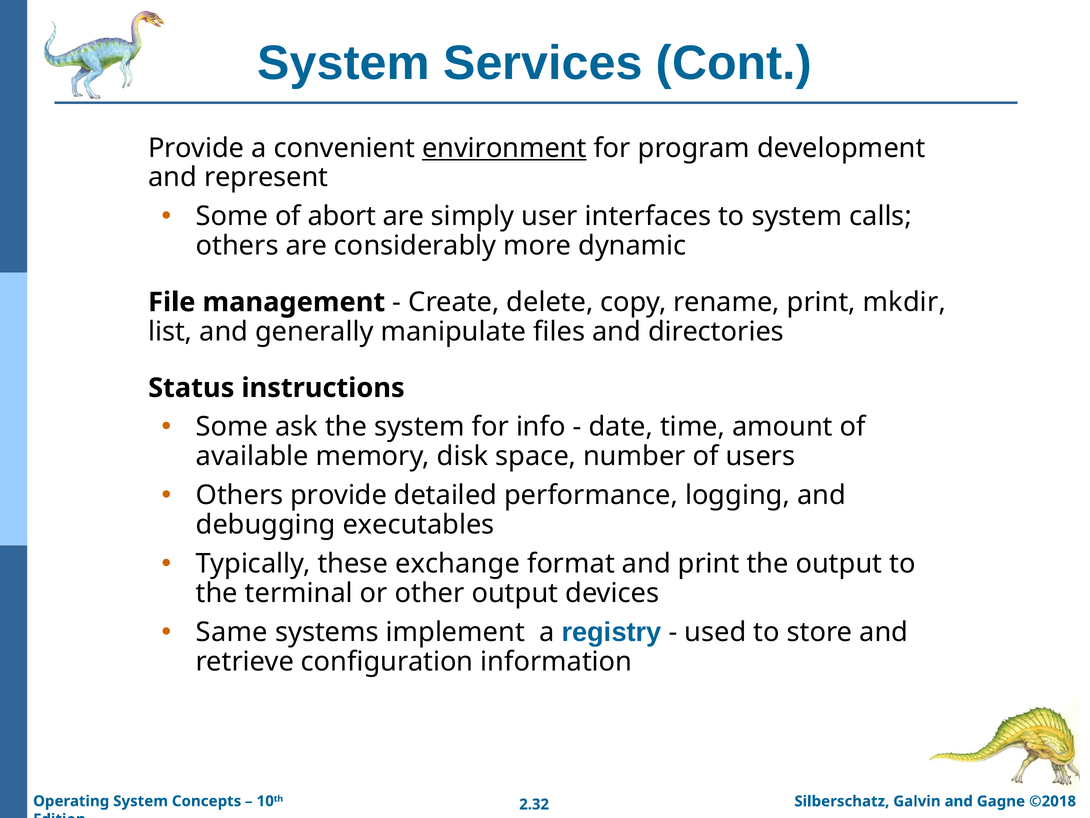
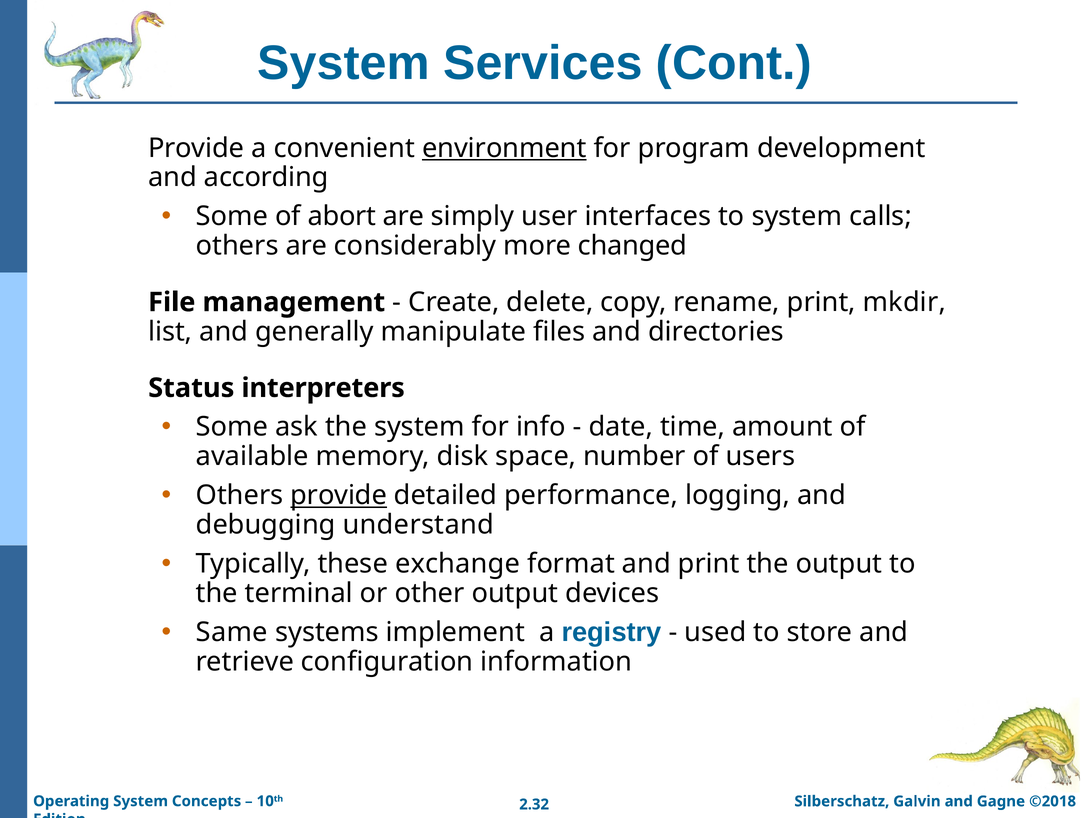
represent: represent -> according (266, 177)
dynamic: dynamic -> changed (633, 246)
instructions: instructions -> interpreters (323, 388)
provide underline: none -> present (339, 495)
executables: executables -> understand (418, 525)
